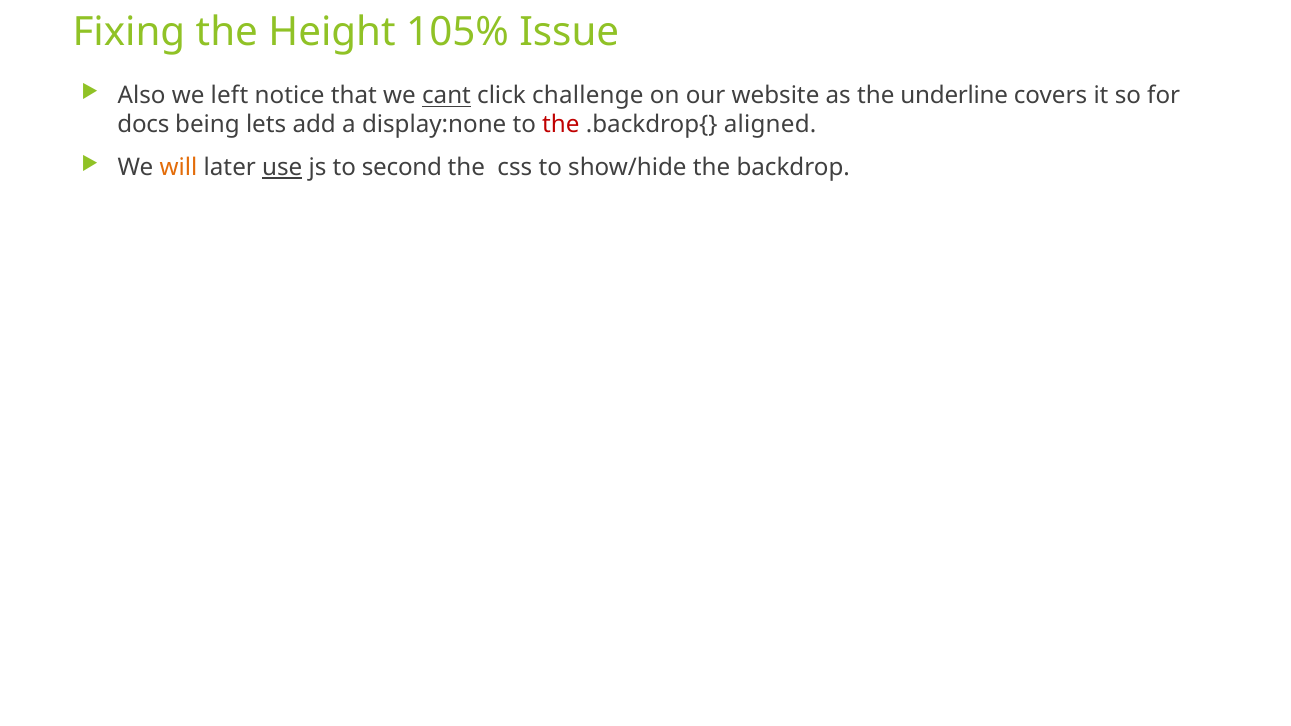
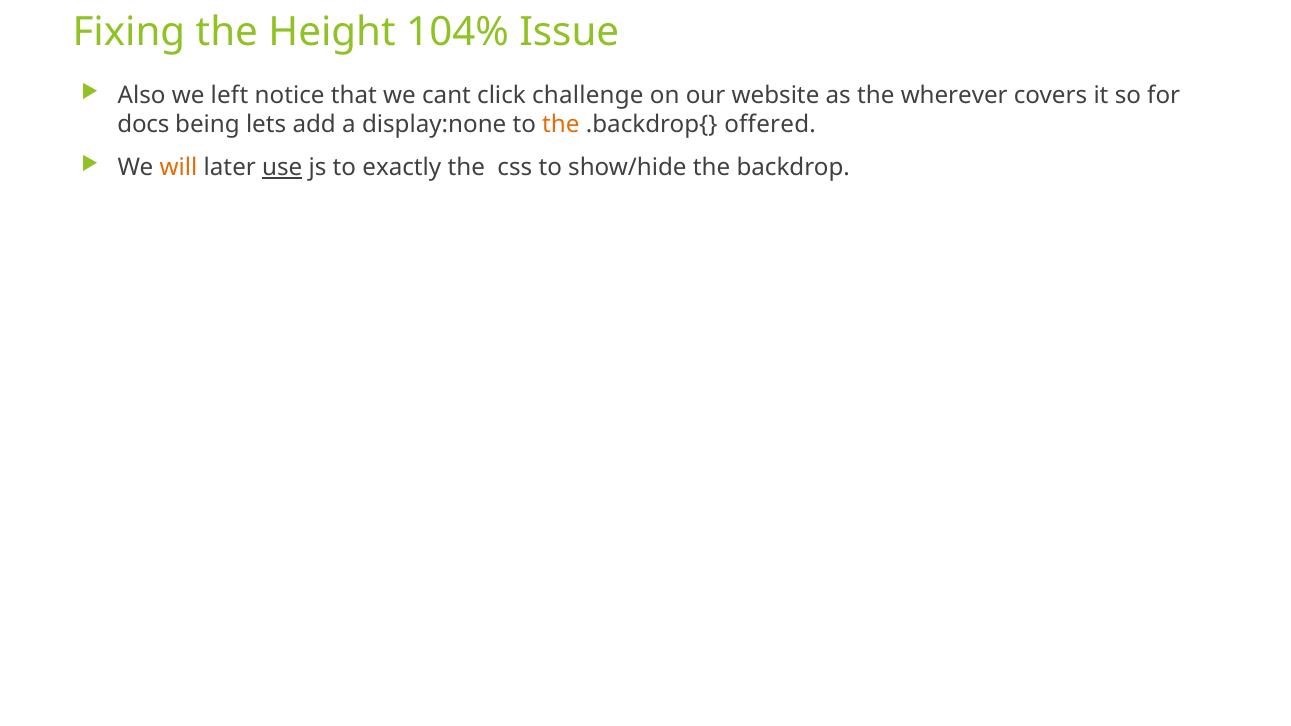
105%: 105% -> 104% (458, 32)
cant underline: present -> none (447, 96)
underline: underline -> wherever (954, 96)
the colour: red -> orange (561, 125)
aligned: aligned -> offered (770, 125)
second: second -> exactly (402, 167)
